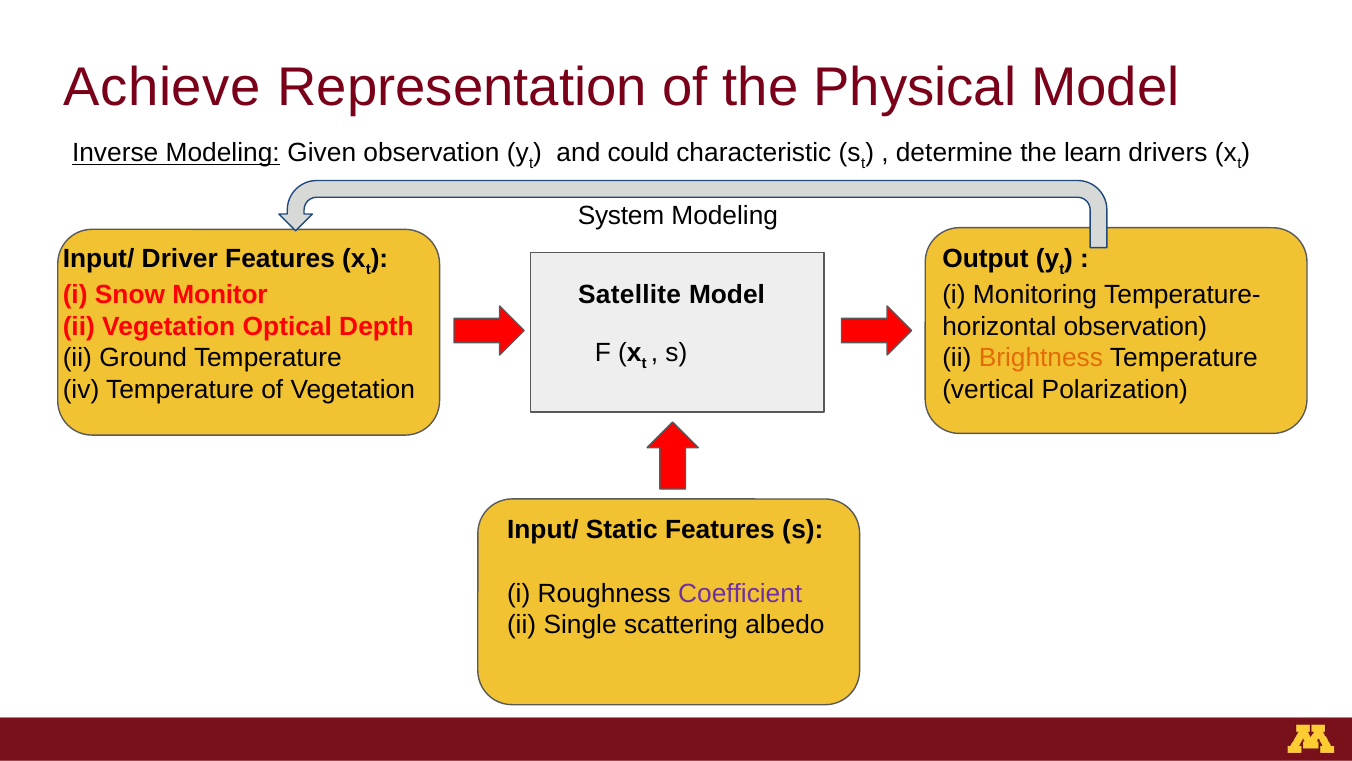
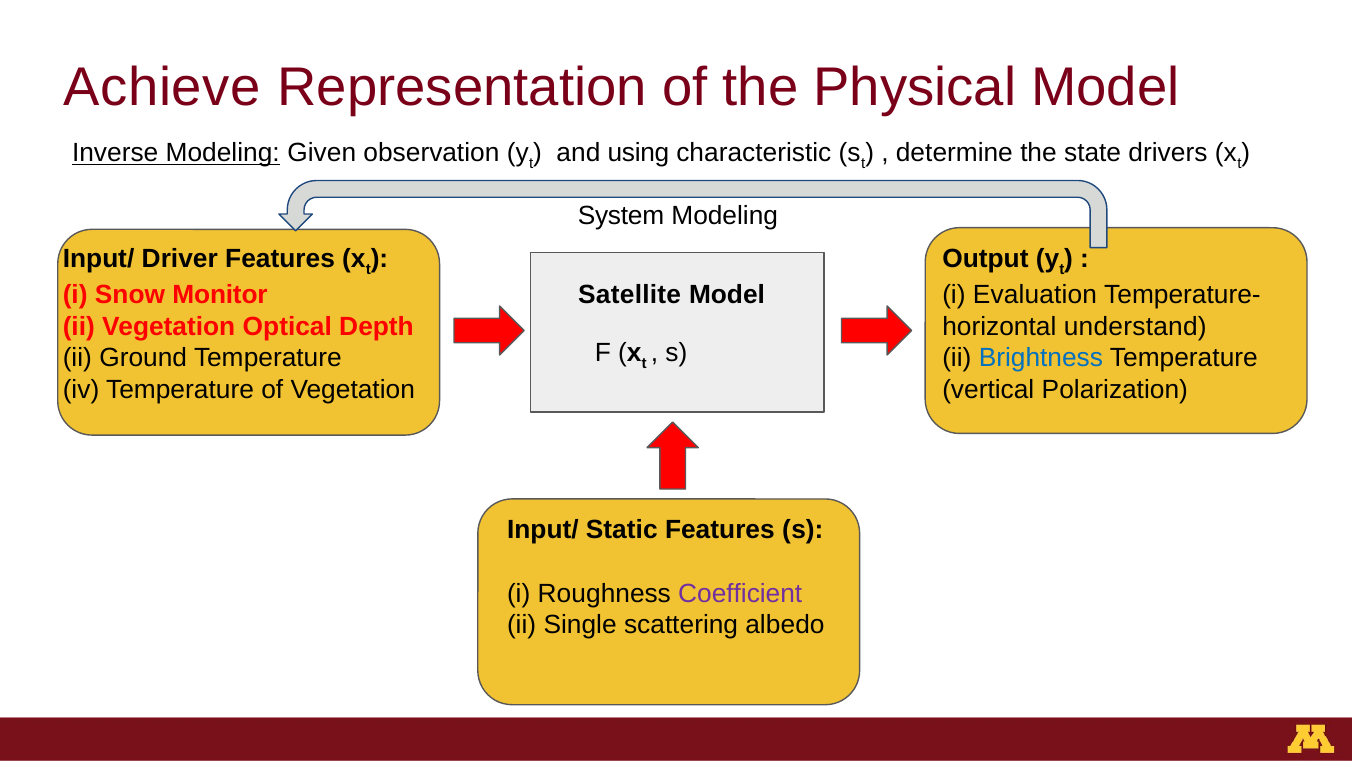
could: could -> using (638, 153)
learn: learn -> state (1093, 153)
Monitoring: Monitoring -> Evaluation (1035, 295)
horizontal observation: observation -> understand (1135, 326)
Brightness colour: orange -> blue (1041, 358)
